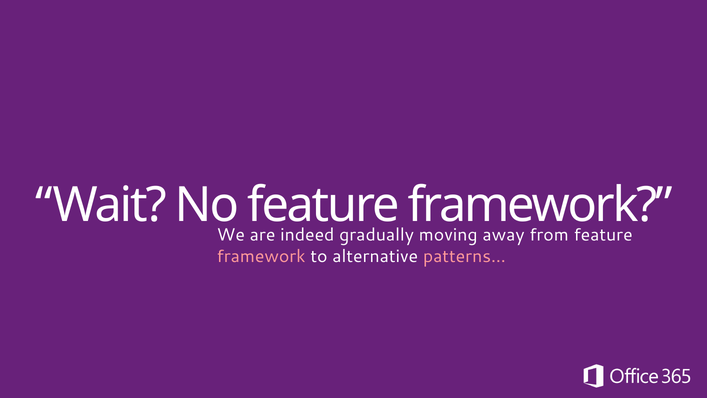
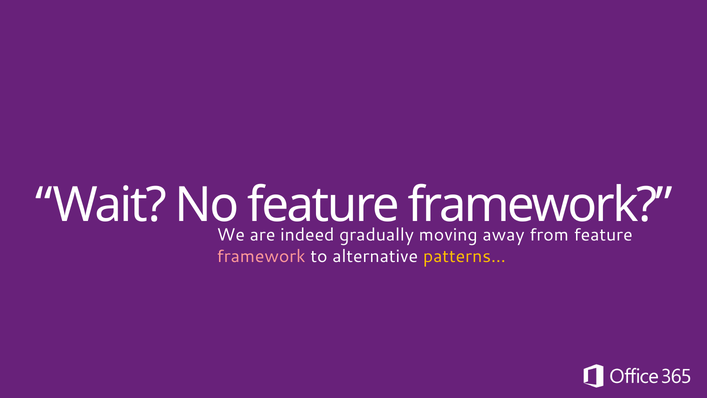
patterns… colour: pink -> yellow (464, 256)
